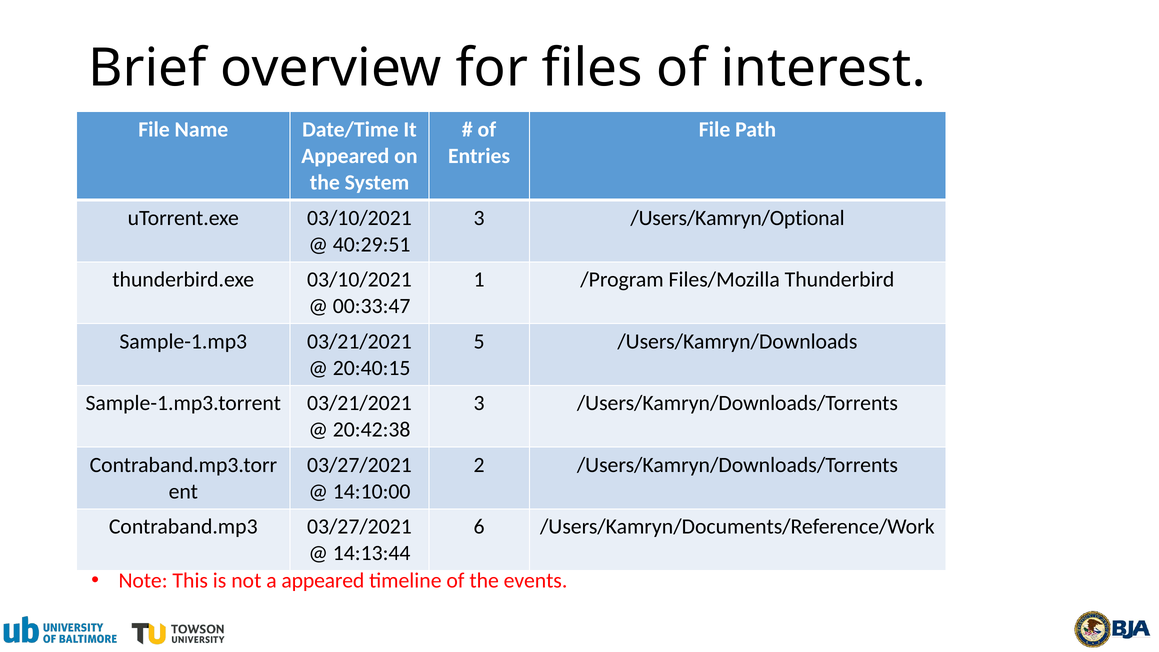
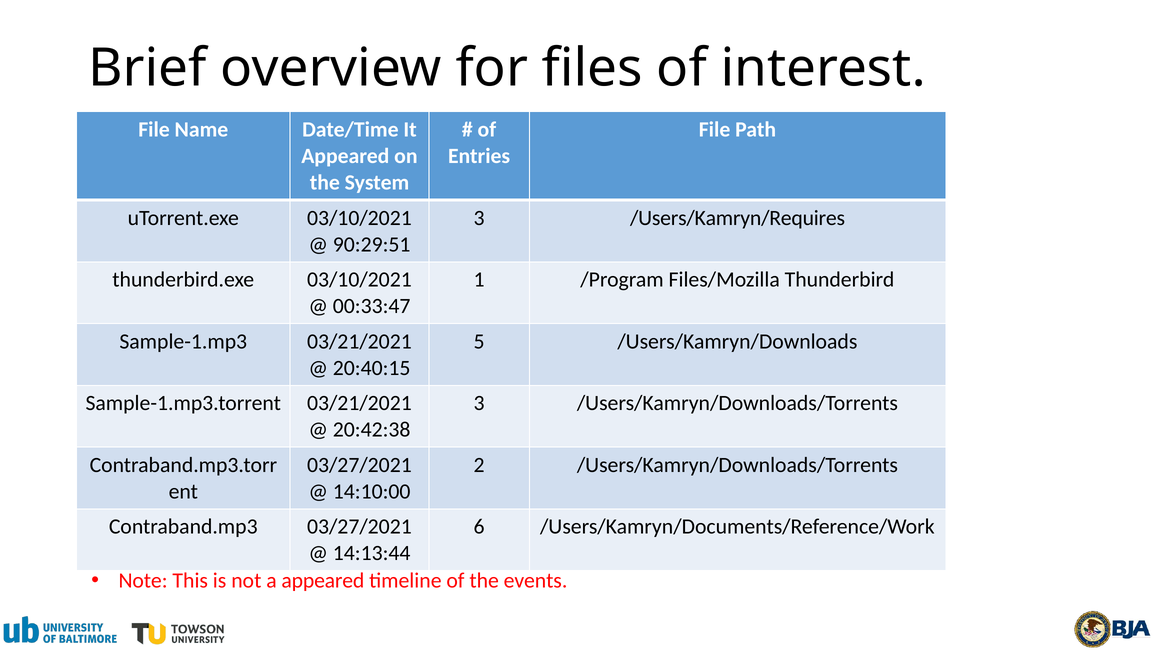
/Users/Kamryn/Optional: /Users/Kamryn/Optional -> /Users/Kamryn/Requires (738, 218)
40:29:51: 40:29:51 -> 90:29:51 (372, 244)
